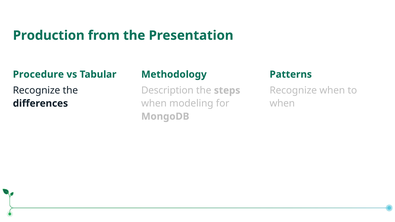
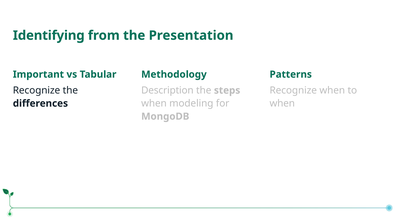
Production: Production -> Identifying (49, 35)
Procedure: Procedure -> Important (38, 74)
